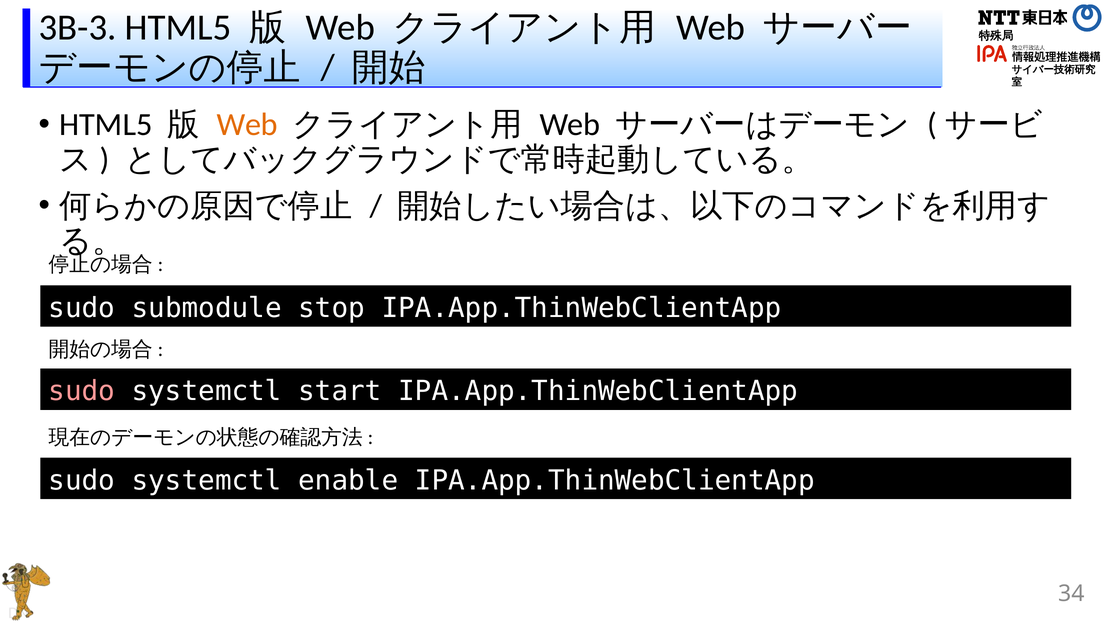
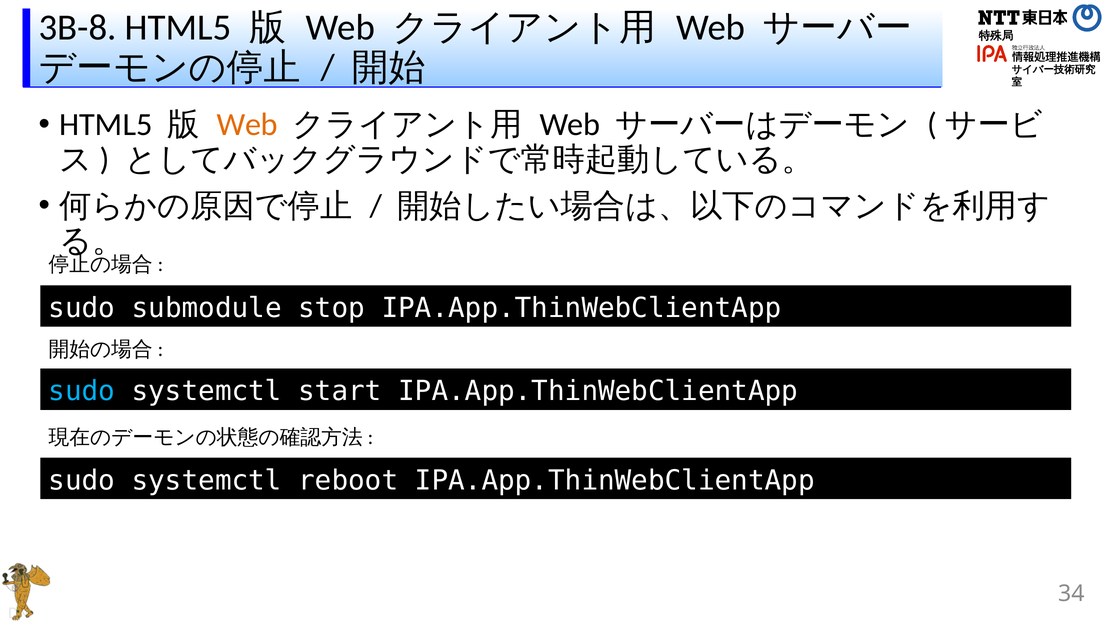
3B-3: 3B-3 -> 3B-8 (77, 28)
sudo colour: pink -> light blue (82, 391)
enable: enable -> reboot (348, 480)
